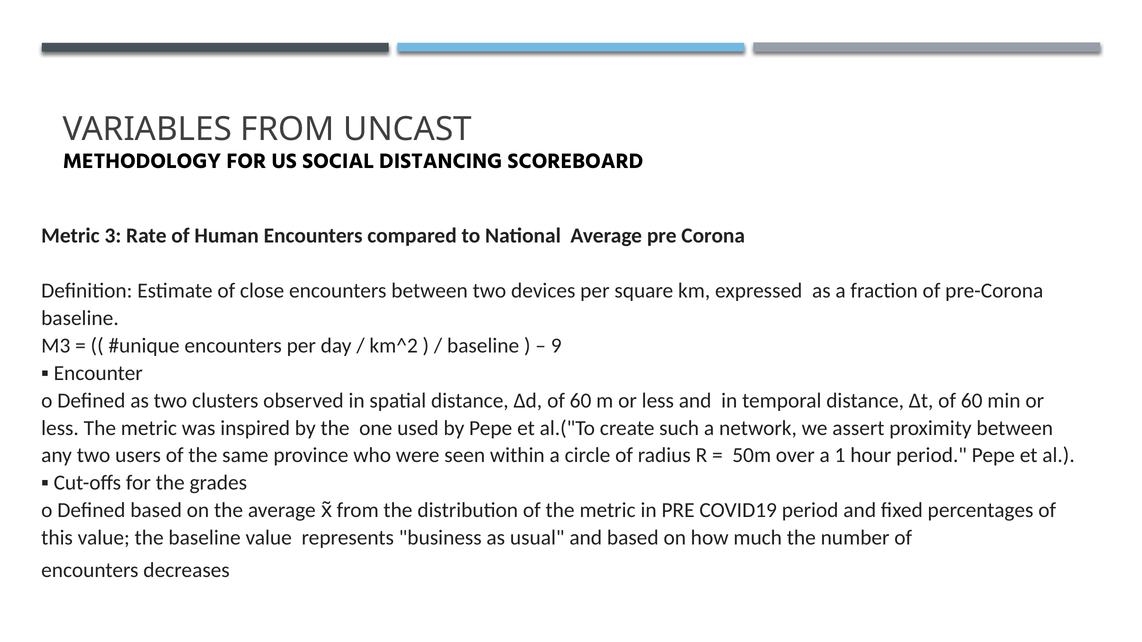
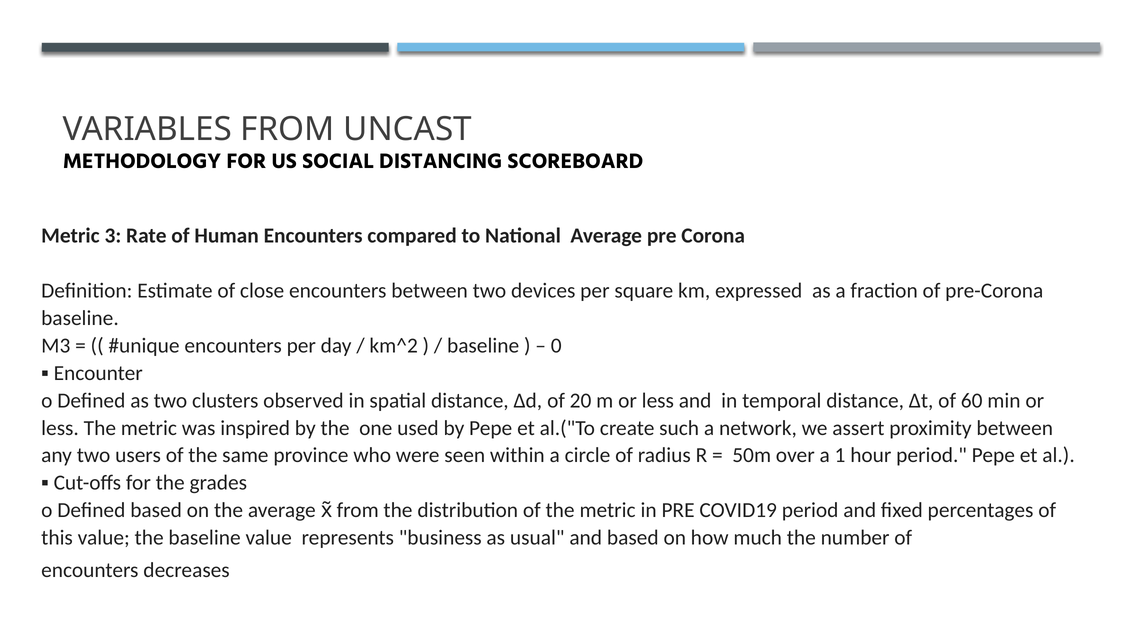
9: 9 -> 0 (556, 346)
∆d of 60: 60 -> 20 (581, 401)
